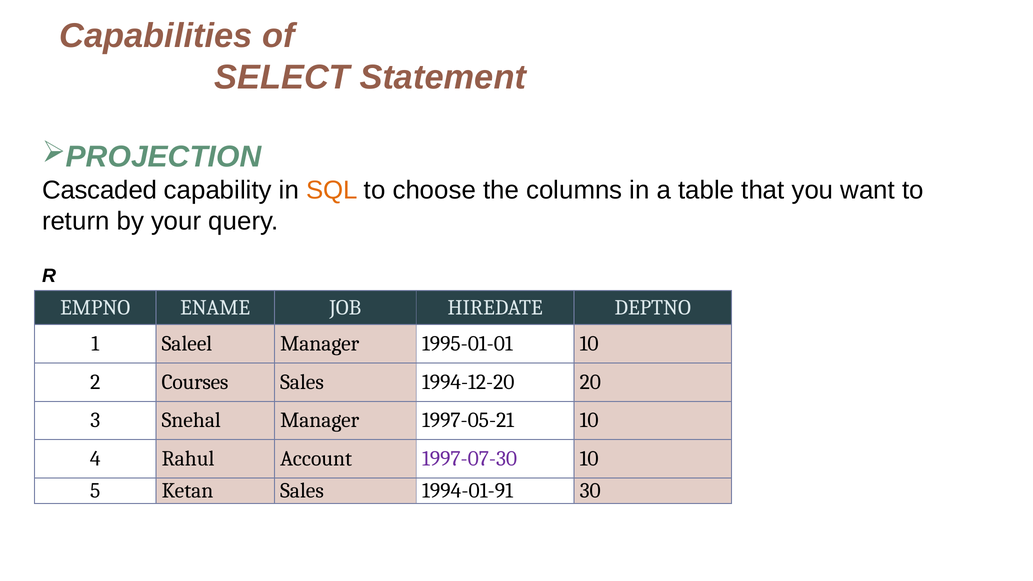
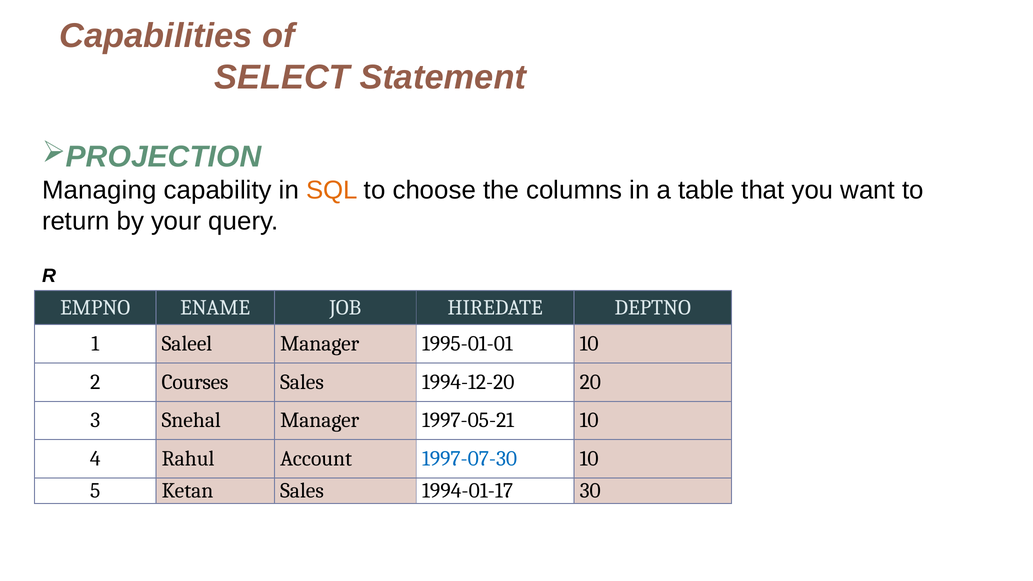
Cascaded: Cascaded -> Managing (99, 190)
1997-07-30 colour: purple -> blue (470, 459)
1994-01-91: 1994-01-91 -> 1994-01-17 (468, 491)
